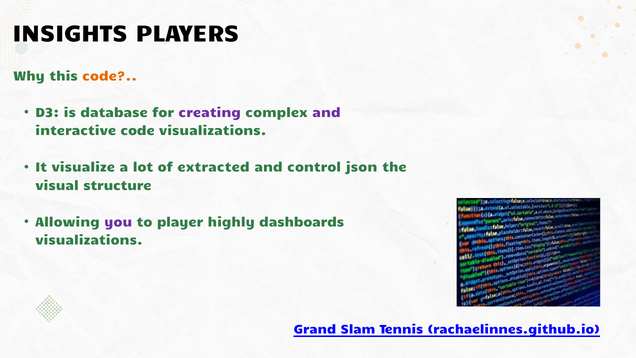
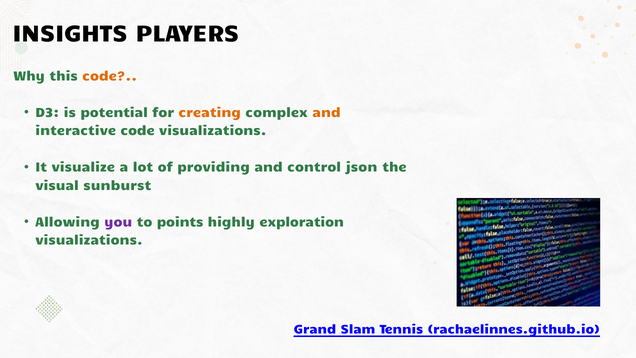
database: database -> potential (114, 113)
creating colour: purple -> orange (210, 113)
and colour: purple -> orange (327, 113)
extracted: extracted -> providing (214, 167)
structure: structure -> sunburst (117, 186)
player: player -> points (180, 222)
dashboards: dashboards -> exploration (302, 222)
